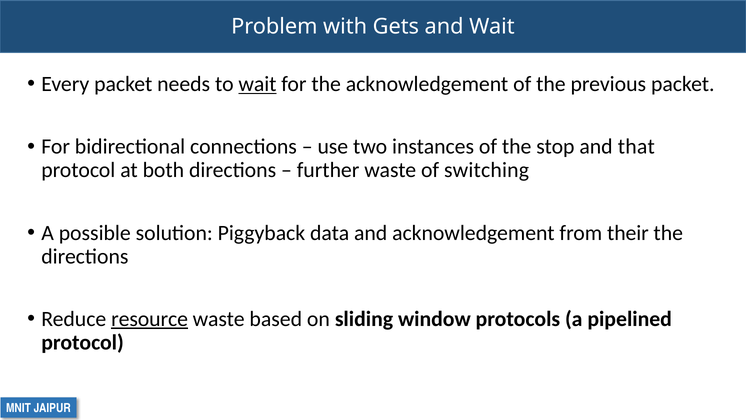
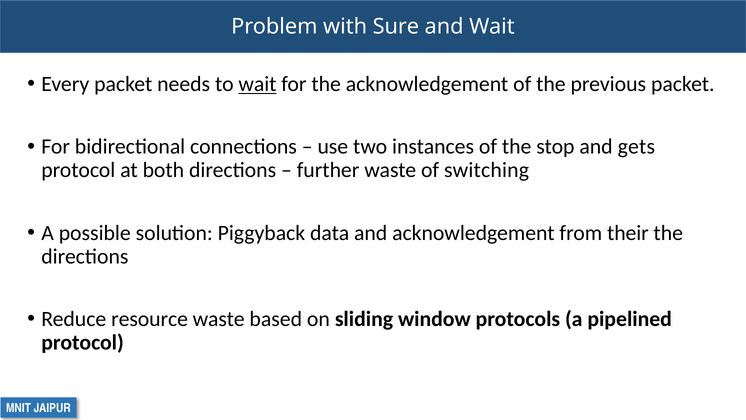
Gets: Gets -> Sure (396, 26)
that: that -> gets (636, 147)
resource underline: present -> none (150, 319)
